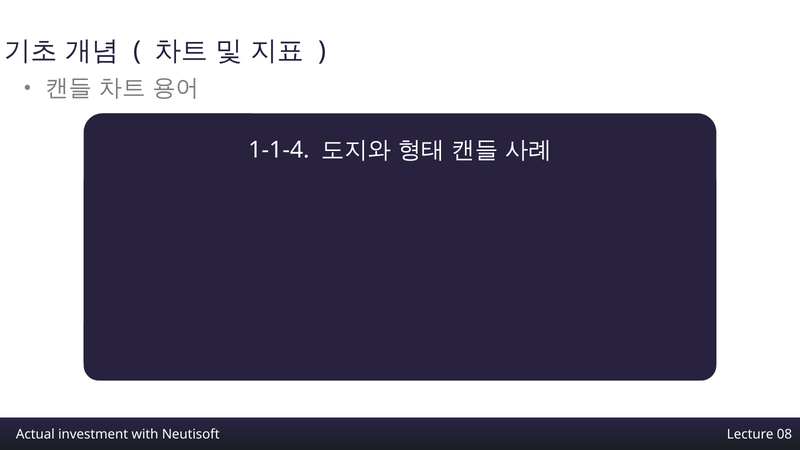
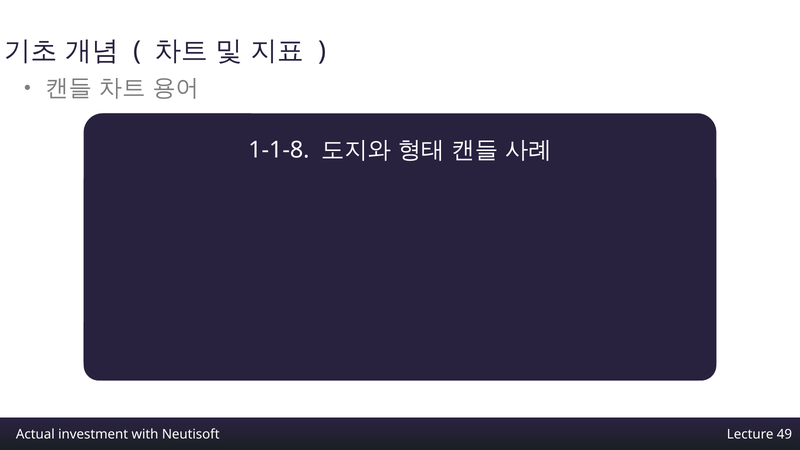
1-1-4: 1-1-4 -> 1-1-8 (279, 150)
08: 08 -> 49 (784, 435)
